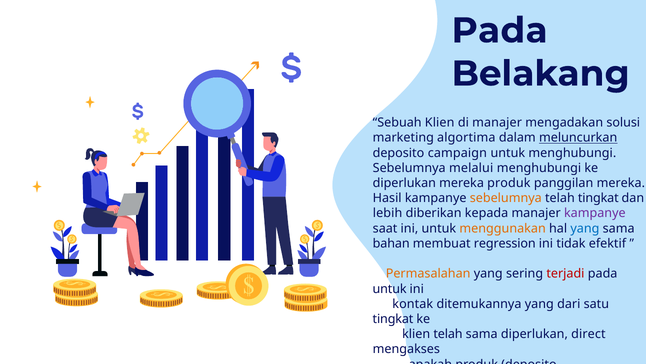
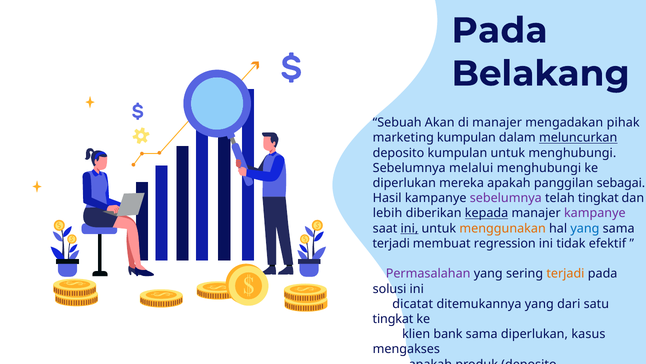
Sebuah Klien: Klien -> Akan (440, 122)
solusi: solusi -> pihak (623, 122)
marketing algortima: algortima -> kumpulan (466, 138)
deposito campaign: campaign -> kumpulan (457, 153)
mereka produk: produk -> apakah (509, 183)
panggilan mereka: mereka -> sebagai (621, 183)
sebelumnya colour: orange -> purple (506, 198)
kepada underline: none -> present (487, 213)
ini underline: none -> present (409, 228)
bahan: bahan -> terjadi (391, 243)
Permasalahan colour: orange -> purple (428, 273)
terjadi colour: red -> orange (565, 273)
untuk: untuk -> solusi (390, 288)
kontak: kontak -> dicatat (413, 303)
klien telah: telah -> bank (448, 334)
direct: direct -> kasus (588, 334)
